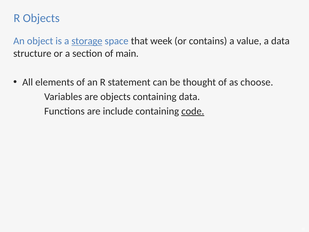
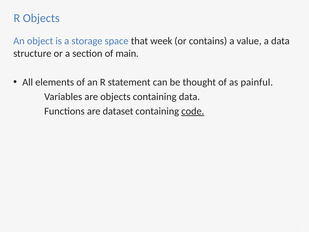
storage underline: present -> none (87, 41)
choose: choose -> painful (257, 82)
include: include -> dataset (118, 111)
